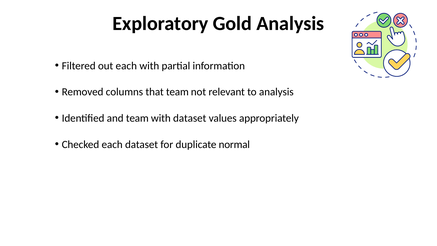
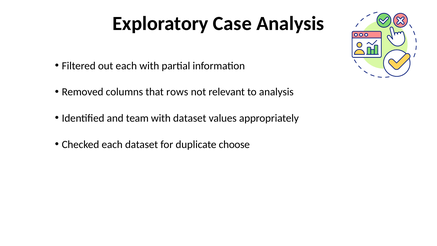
Gold: Gold -> Case (232, 24)
that team: team -> rows (177, 92)
normal: normal -> choose (234, 144)
